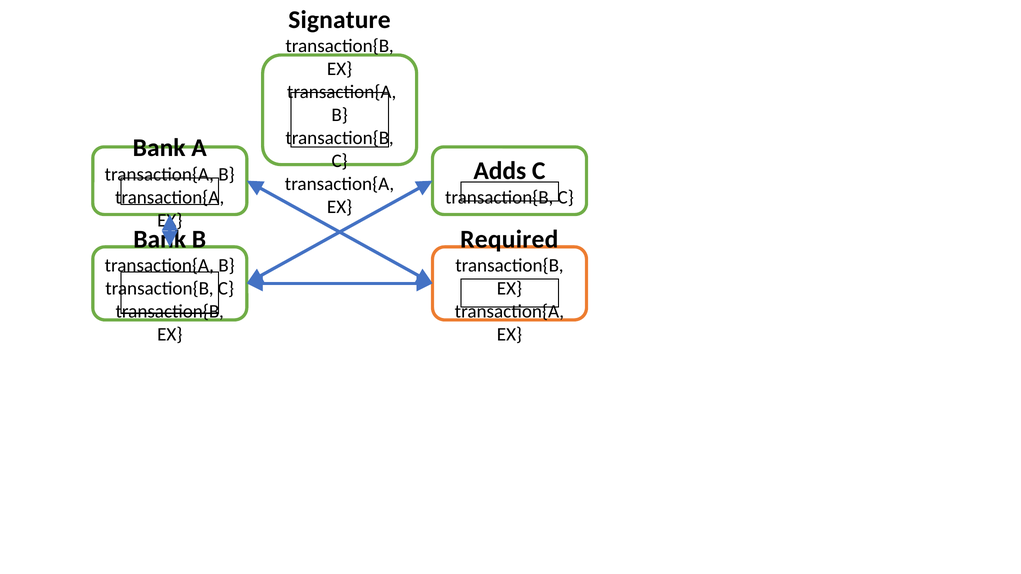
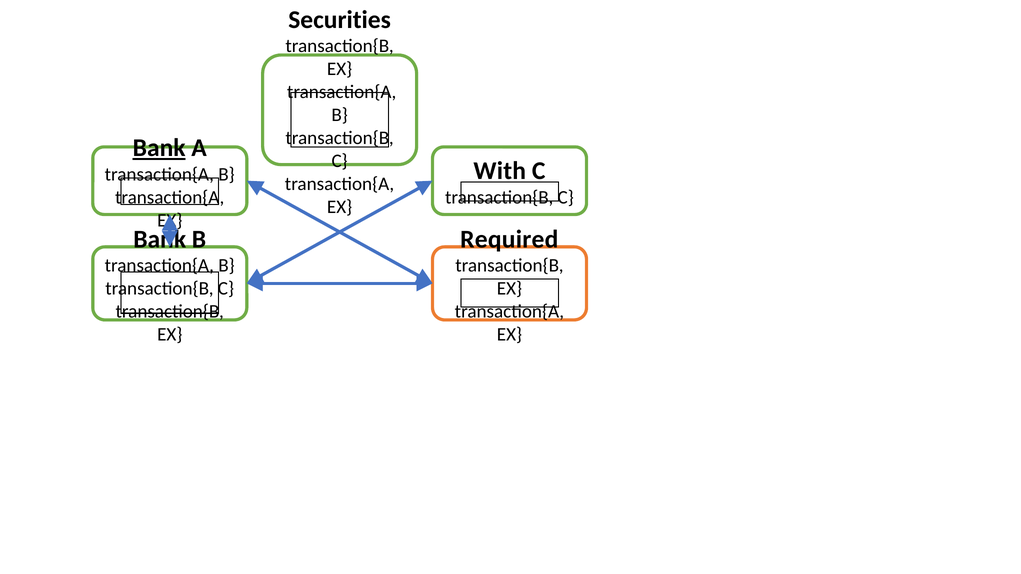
Signature: Signature -> Securities (340, 20)
Bank underline: none -> present (159, 148)
Adds: Adds -> With (500, 171)
